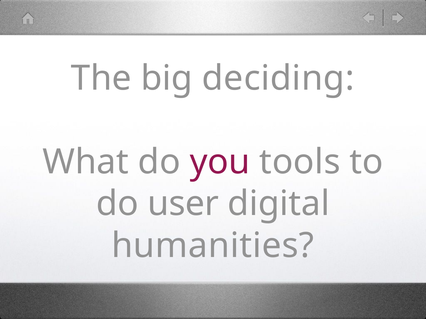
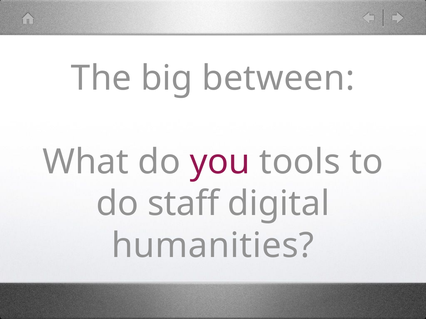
deciding: deciding -> between (278, 78)
user: user -> staff (183, 204)
